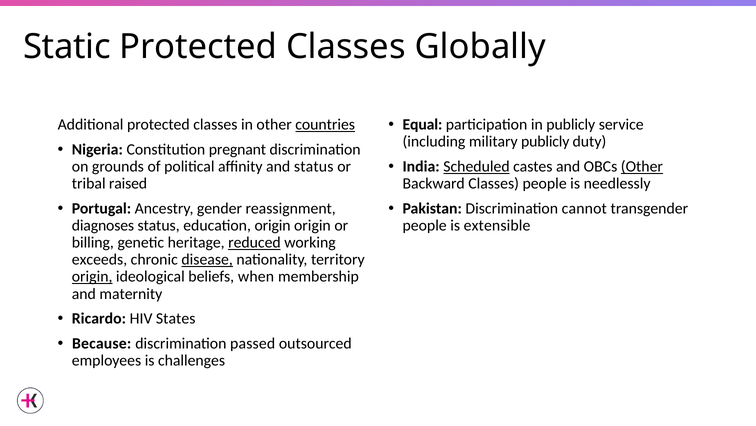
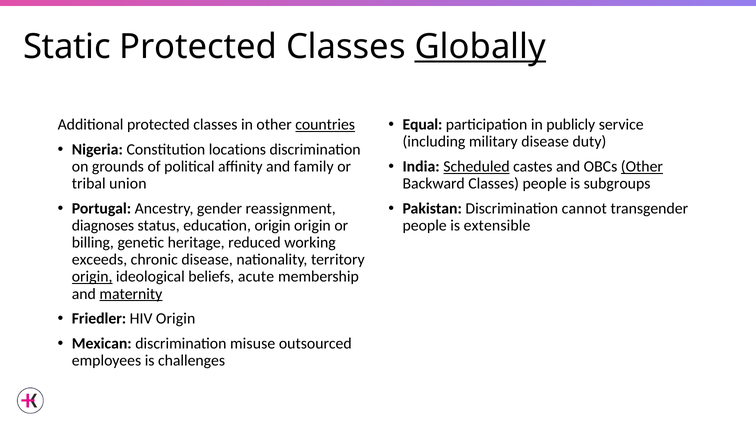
Globally underline: none -> present (480, 47)
military publicly: publicly -> disease (545, 141)
pregnant: pregnant -> locations (237, 149)
and status: status -> family (314, 166)
raised: raised -> union (128, 183)
needlessly: needlessly -> subgroups (617, 183)
reduced underline: present -> none (254, 242)
disease underline: present -> none (207, 259)
when: when -> acute (256, 276)
maternity underline: none -> present (131, 293)
Ricardo: Ricardo -> Friedler (99, 318)
HIV States: States -> Origin (176, 318)
Because: Because -> Mexican (102, 343)
passed: passed -> misuse (253, 343)
